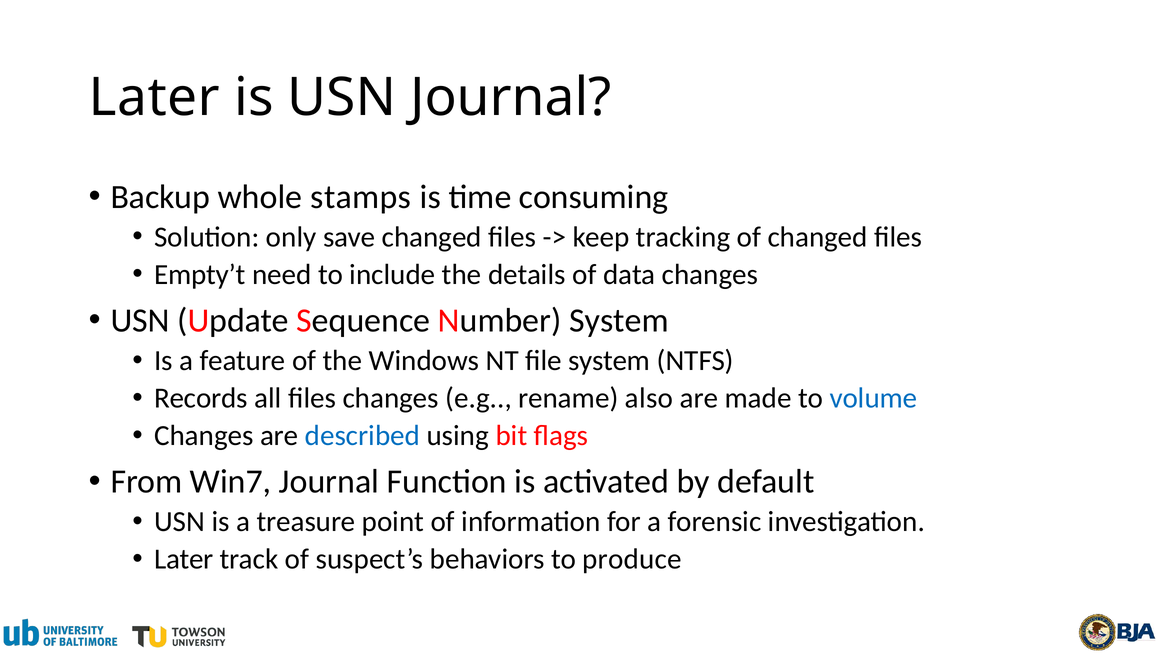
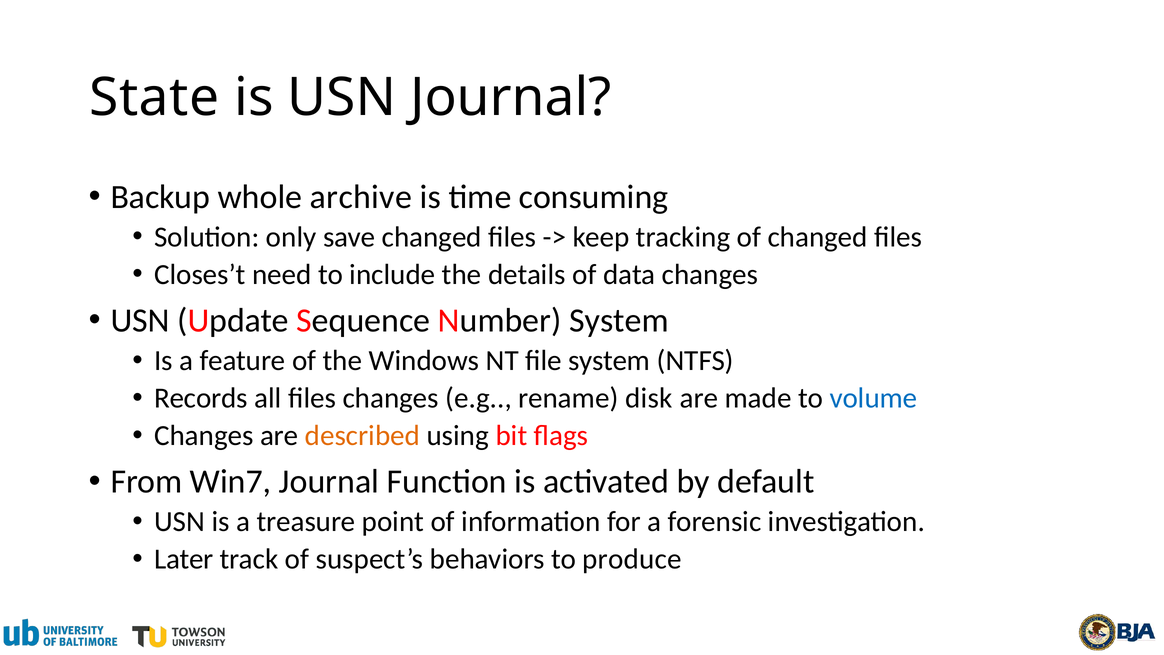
Later: Later -> State (154, 98)
stamps: stamps -> archive (361, 197)
Empty’t: Empty’t -> Closes’t (200, 274)
also: also -> disk (649, 398)
described colour: blue -> orange (362, 435)
